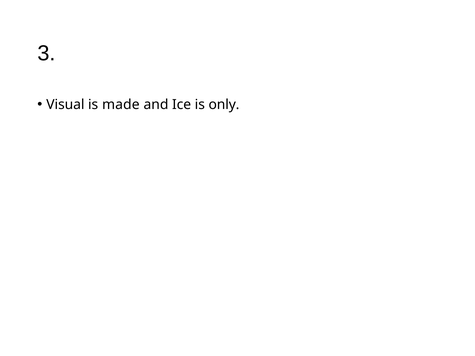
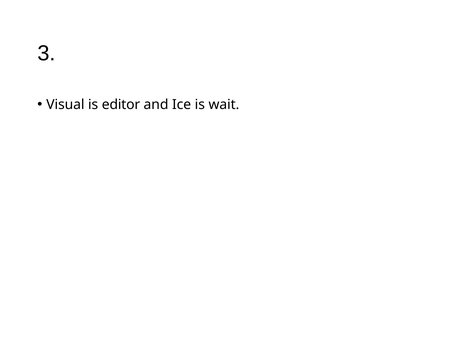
made: made -> editor (121, 105)
only: only -> wait (224, 105)
